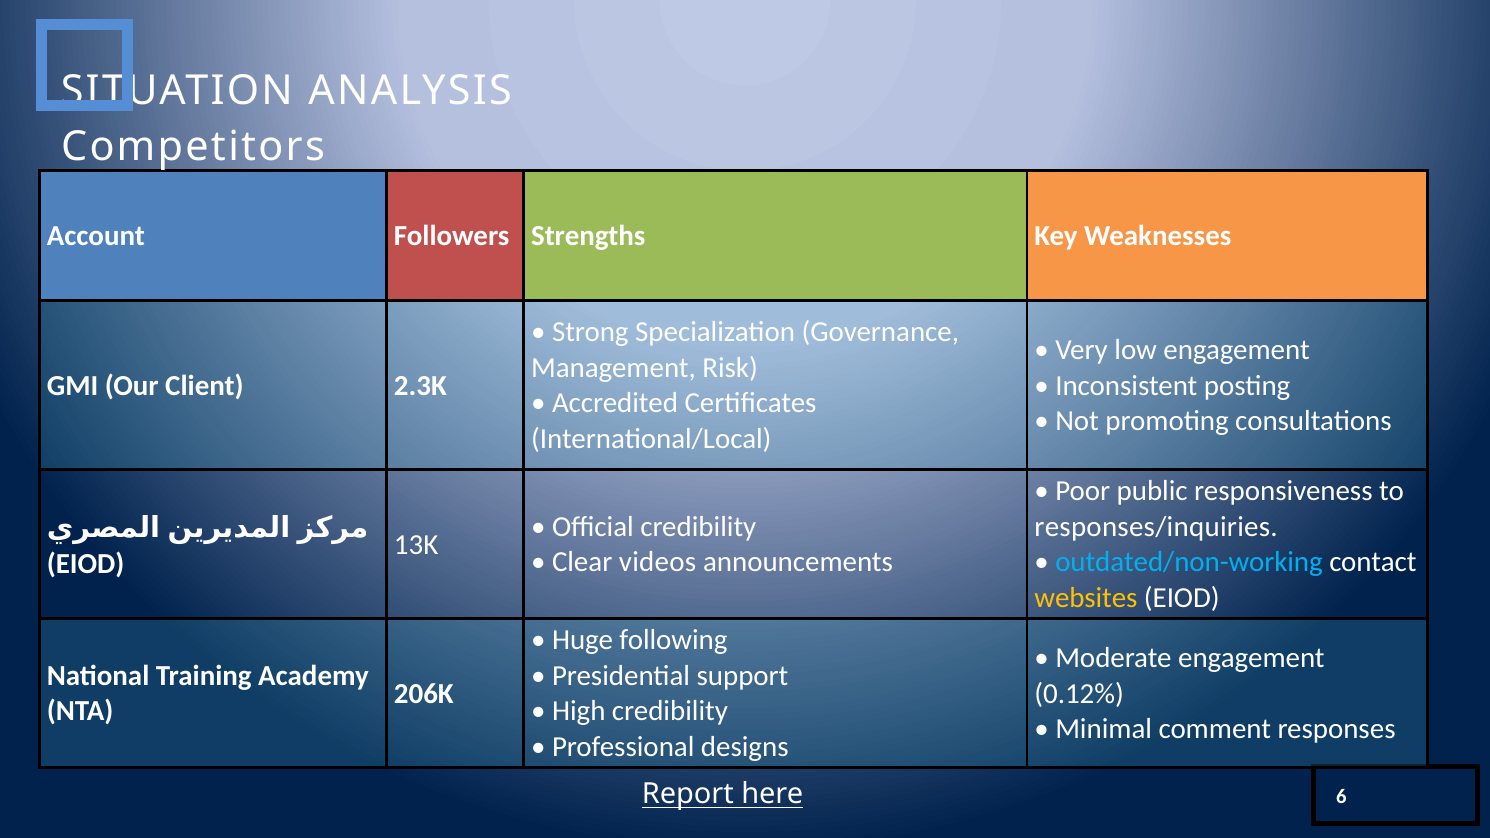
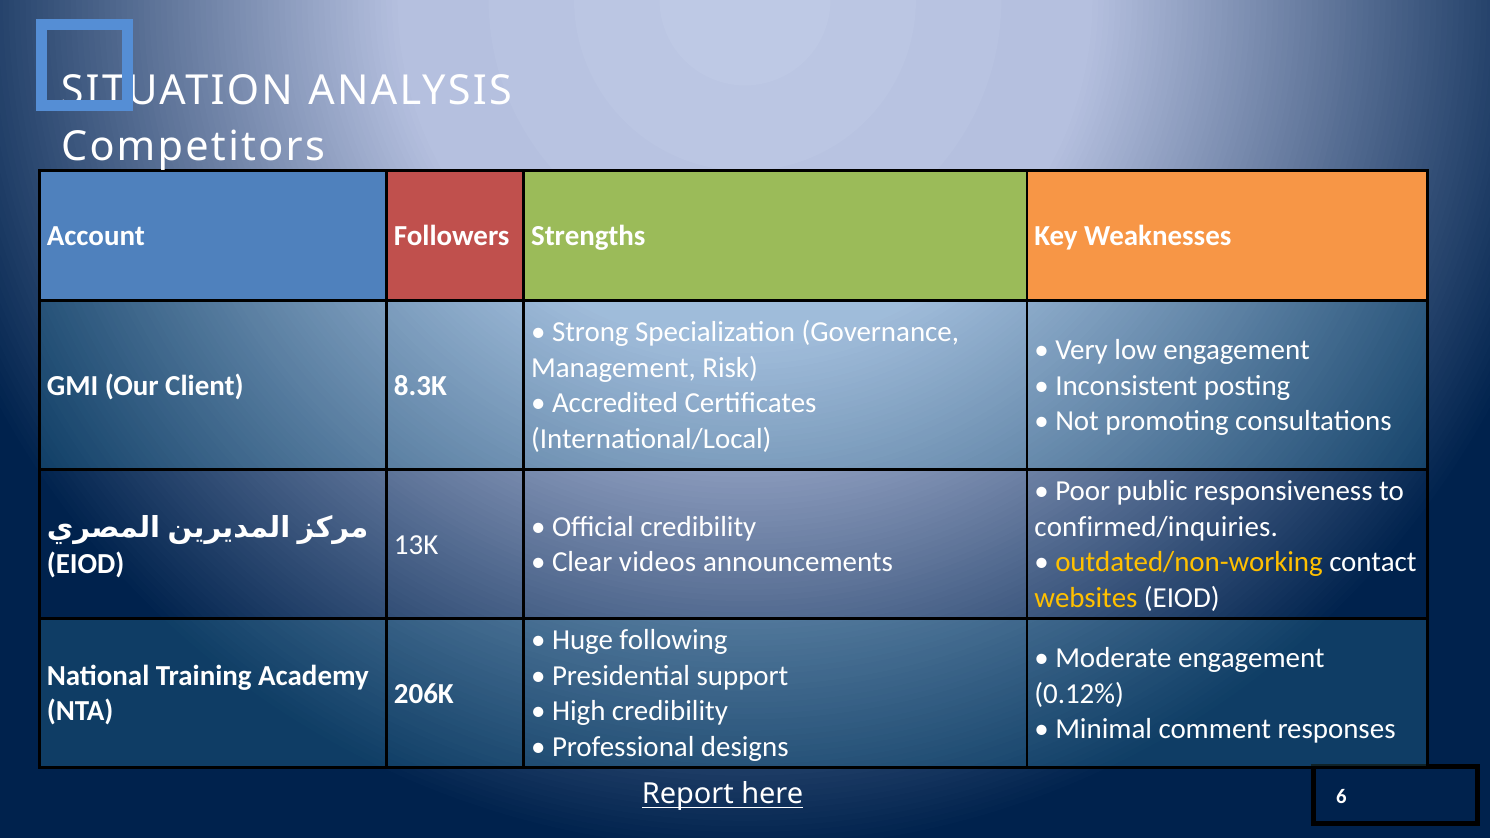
2.3K: 2.3K -> 8.3K (420, 386)
responses/inquiries: responses/inquiries -> confirmed/inquiries (1156, 527)
outdated/non-working colour: light blue -> yellow (1189, 562)
